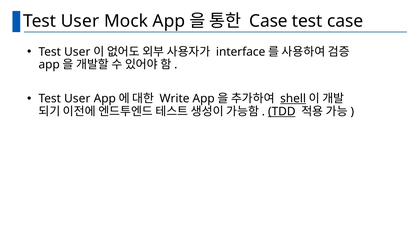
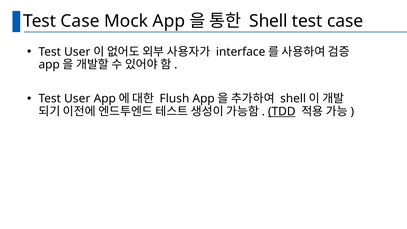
User: User -> Case (80, 21)
Case: Case -> Shell (268, 21)
Write: Write -> Flush (174, 99)
shell underline: present -> none (293, 99)
